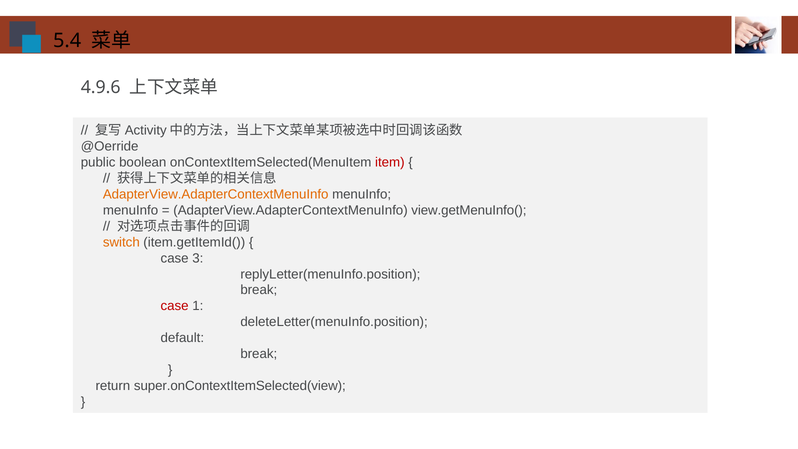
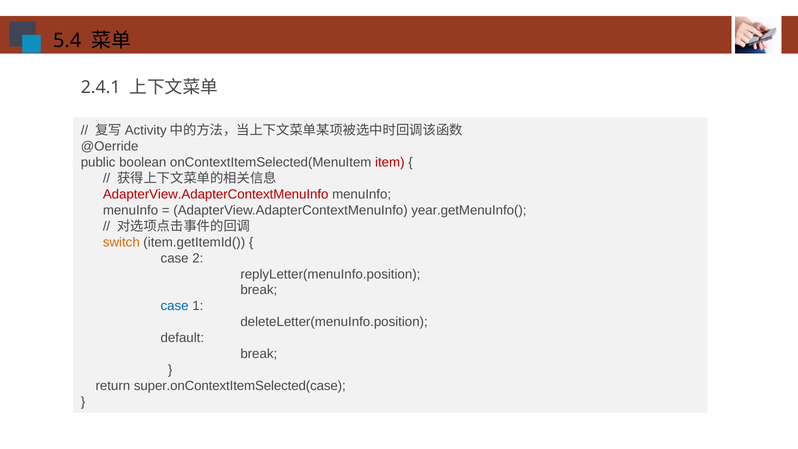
4.9.6: 4.9.6 -> 2.4.1 (101, 87)
AdapterView.AdapterContextMenuInfo colour: orange -> red (216, 194)
view.getMenuInfo(: view.getMenuInfo( -> year.getMenuInfo( (469, 210)
3: 3 -> 2 (198, 258)
case colour: red -> blue (175, 306)
super.onContextItemSelected(view: super.onContextItemSelected(view -> super.onContextItemSelected(case (240, 386)
